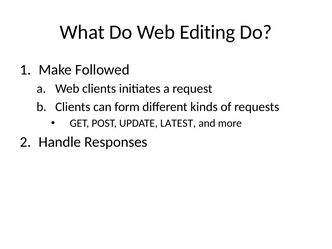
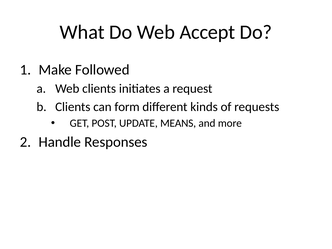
Editing: Editing -> Accept (207, 32)
LATEST: LATEST -> MEANS (178, 123)
